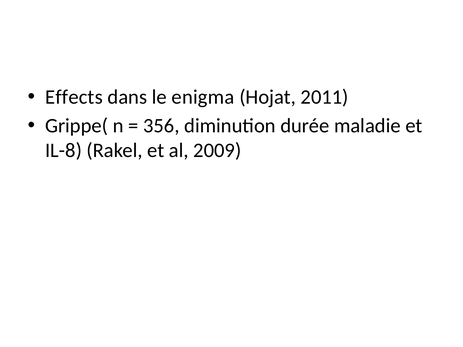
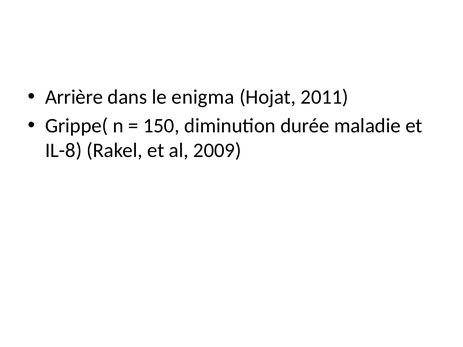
Effects: Effects -> Arrière (74, 97)
356: 356 -> 150 (161, 126)
